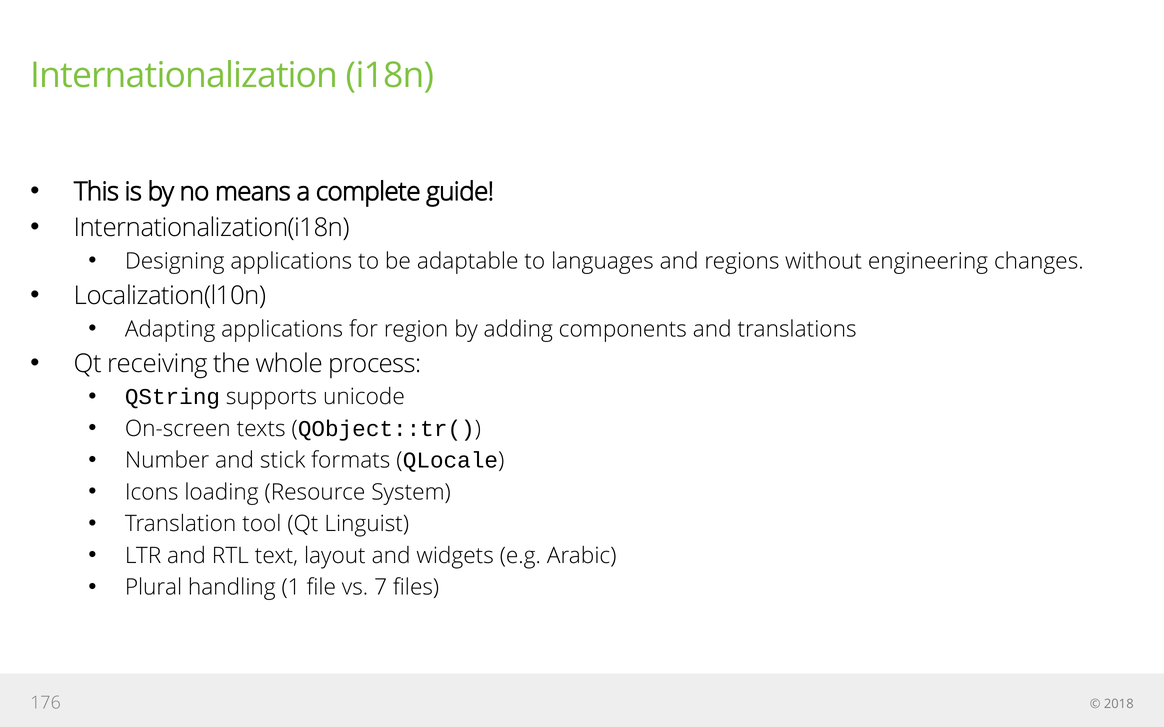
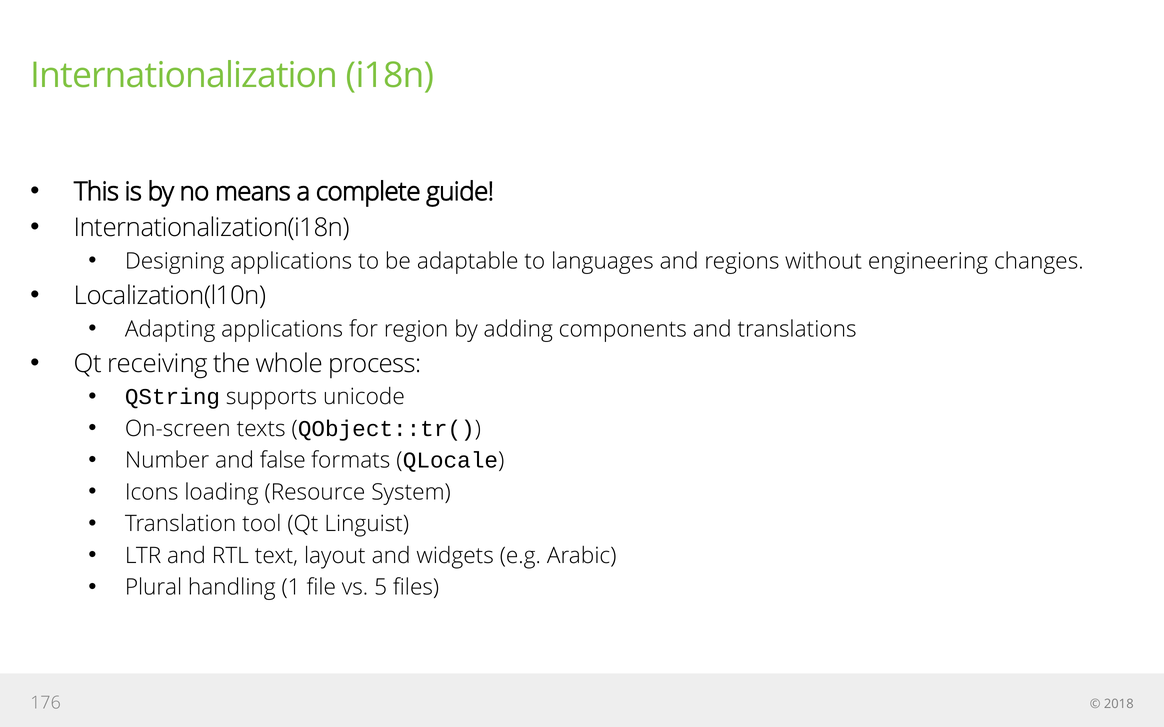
stick: stick -> false (283, 461)
7: 7 -> 5 (381, 588)
